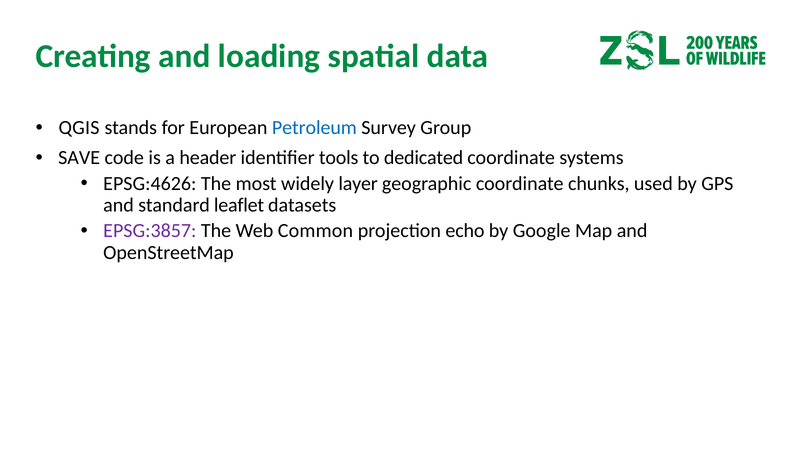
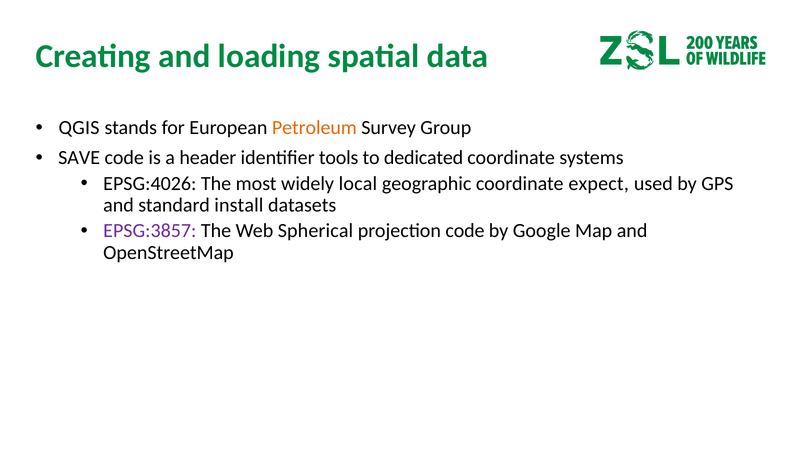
Petroleum colour: blue -> orange (314, 128)
EPSG:4626: EPSG:4626 -> EPSG:4026 (150, 184)
layer: layer -> local (358, 184)
chunks: chunks -> expect (599, 184)
leaflet: leaflet -> install (239, 205)
Common: Common -> Spherical (315, 231)
projection echo: echo -> code (465, 231)
